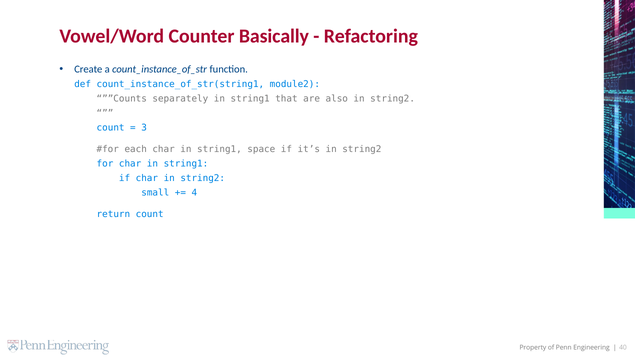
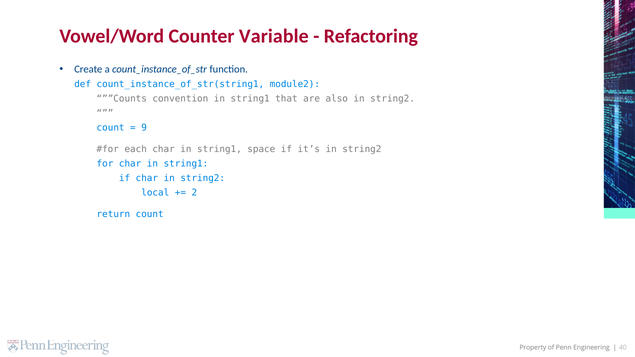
Basically: Basically -> Variable (274, 36)
separately: separately -> convention (180, 99)
3: 3 -> 9 (144, 128)
small: small -> local (155, 193)
4: 4 -> 2 (194, 193)
